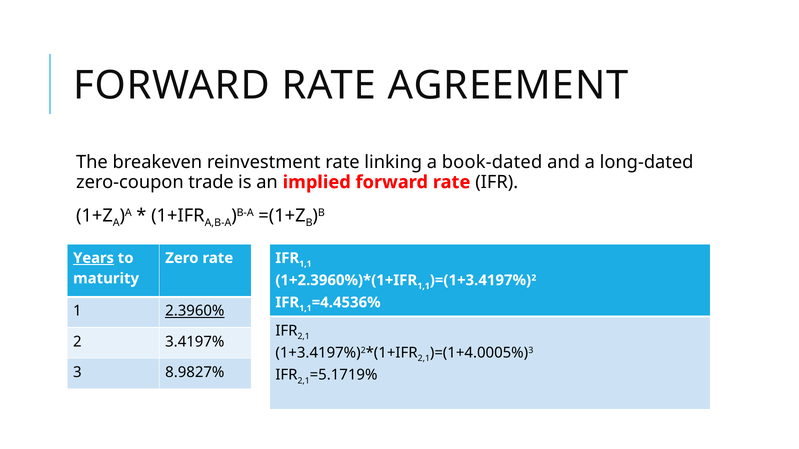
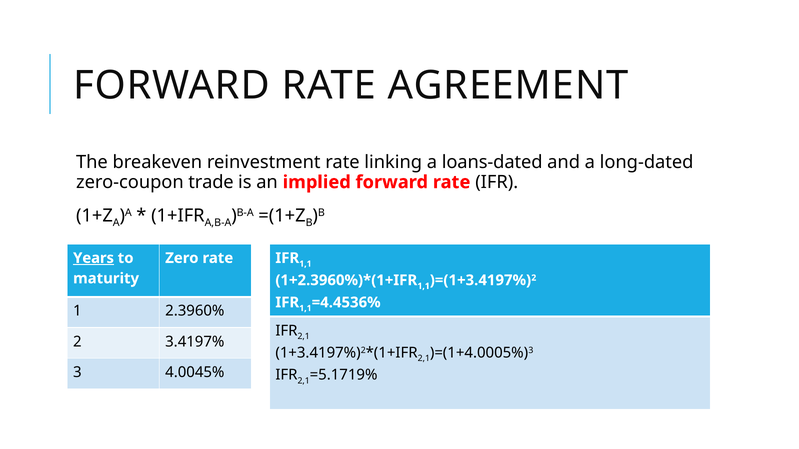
book-dated: book-dated -> loans-dated (492, 163)
2.3960% underline: present -> none (195, 311)
8.9827%: 8.9827% -> 4.0045% (195, 373)
